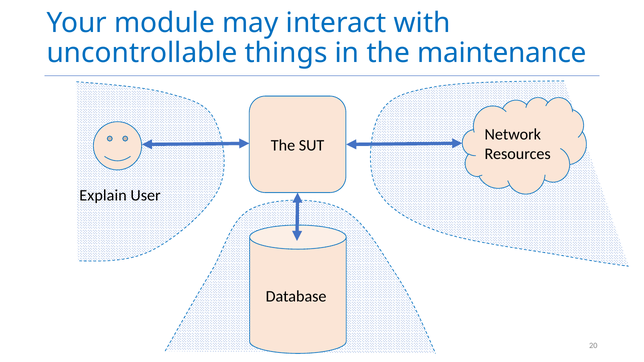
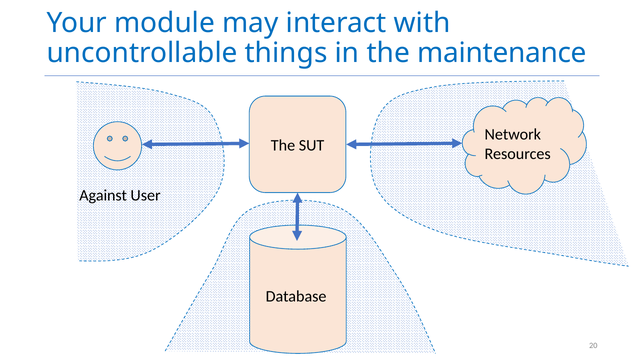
Explain: Explain -> Against (103, 195)
